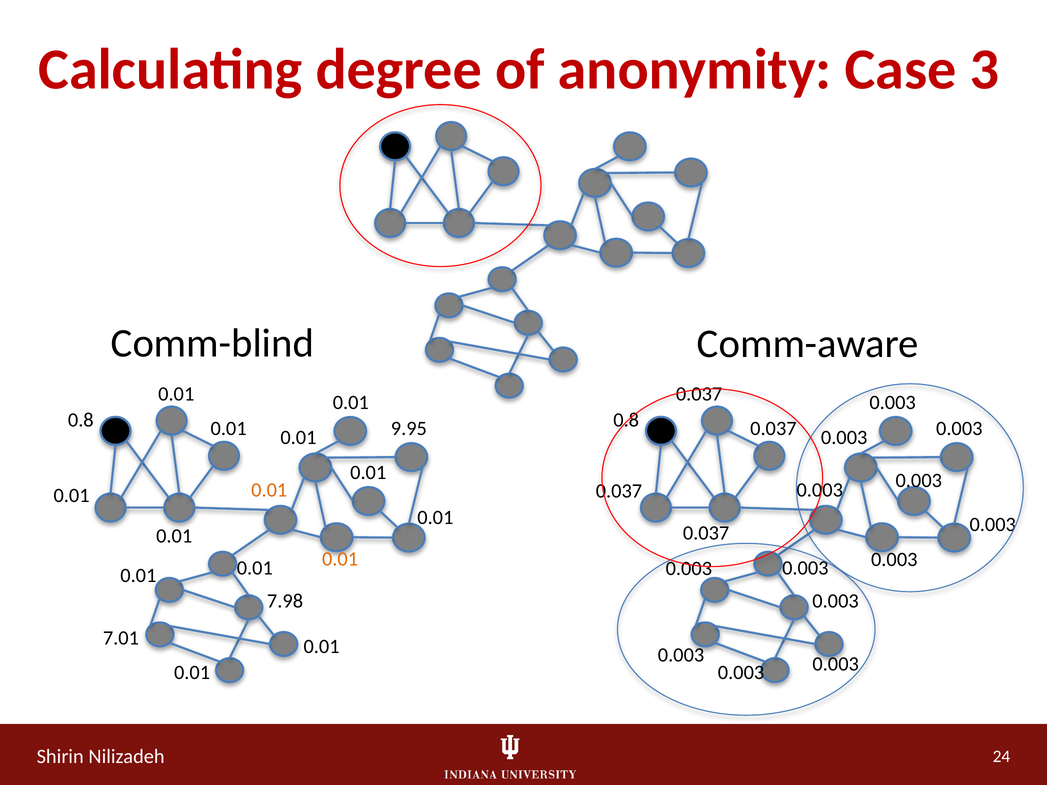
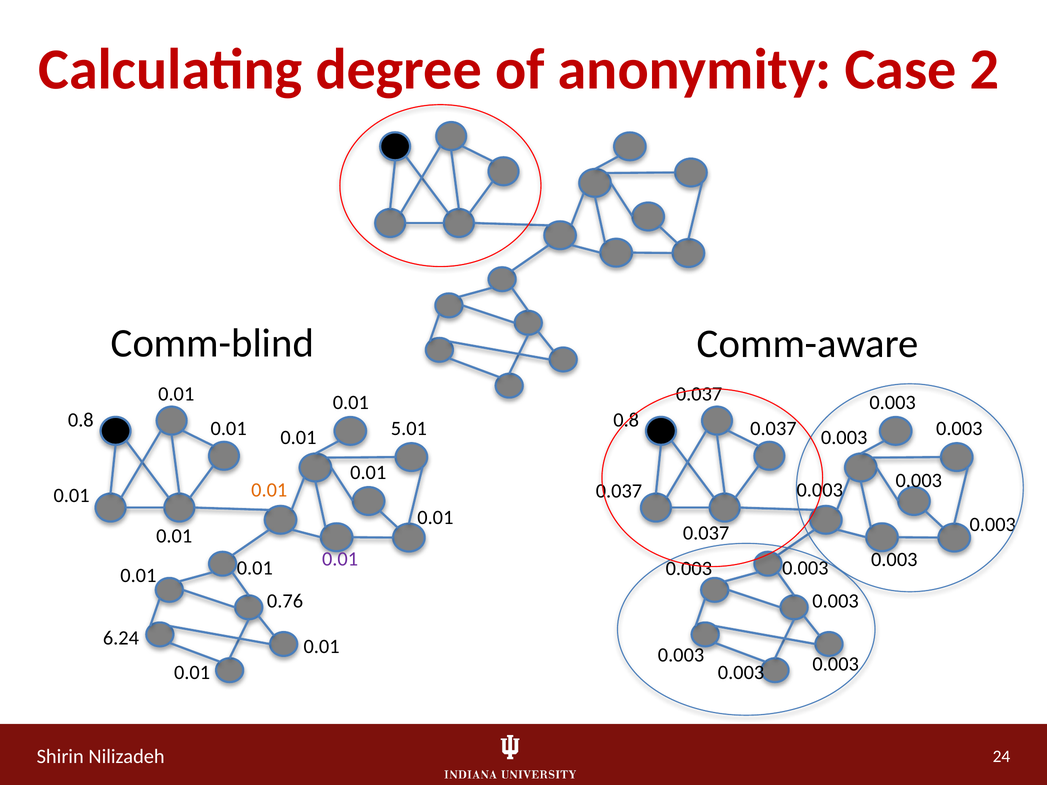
3: 3 -> 2 (984, 69)
9.95: 9.95 -> 5.01 (409, 429)
0.01 colour: orange -> purple (340, 559)
7.98: 7.98 -> 0.76 (285, 601)
7.01: 7.01 -> 6.24 (121, 638)
